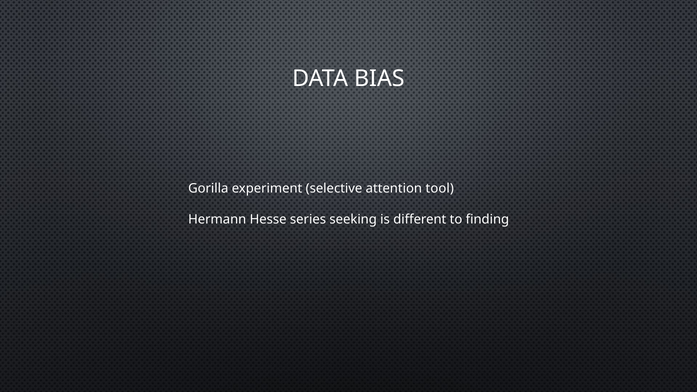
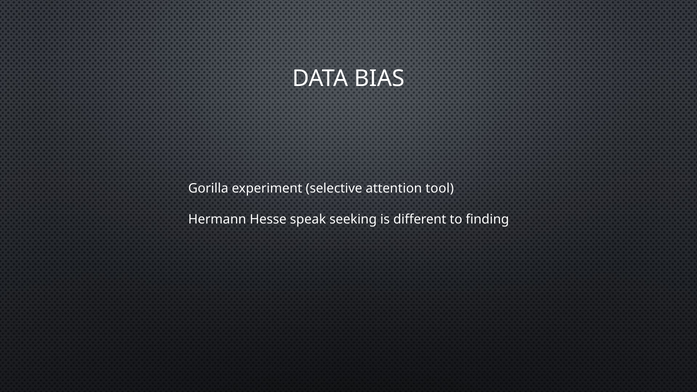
series: series -> speak (308, 220)
